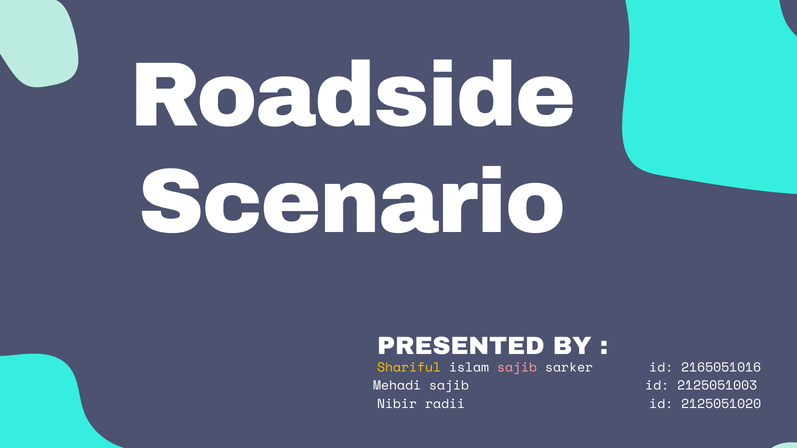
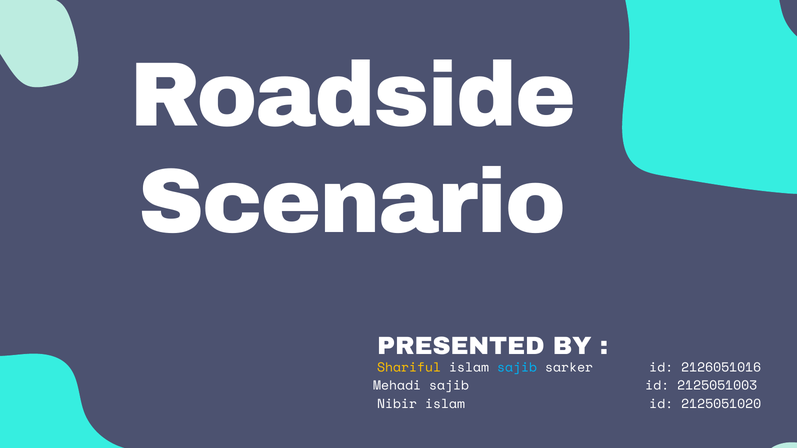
sajib colour: pink -> light blue (517, 368)
2165051016: 2165051016 -> 2126051016 (721, 368)
Nibir radii: radii -> islam (445, 404)
